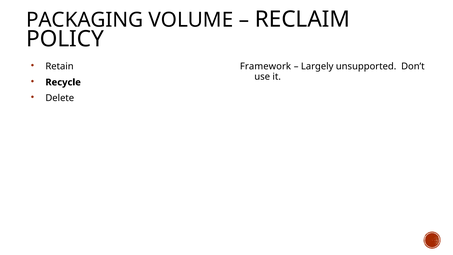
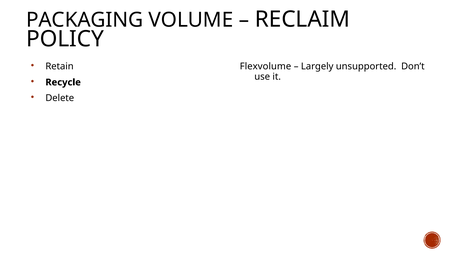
Framework: Framework -> Flexvolume (266, 66)
